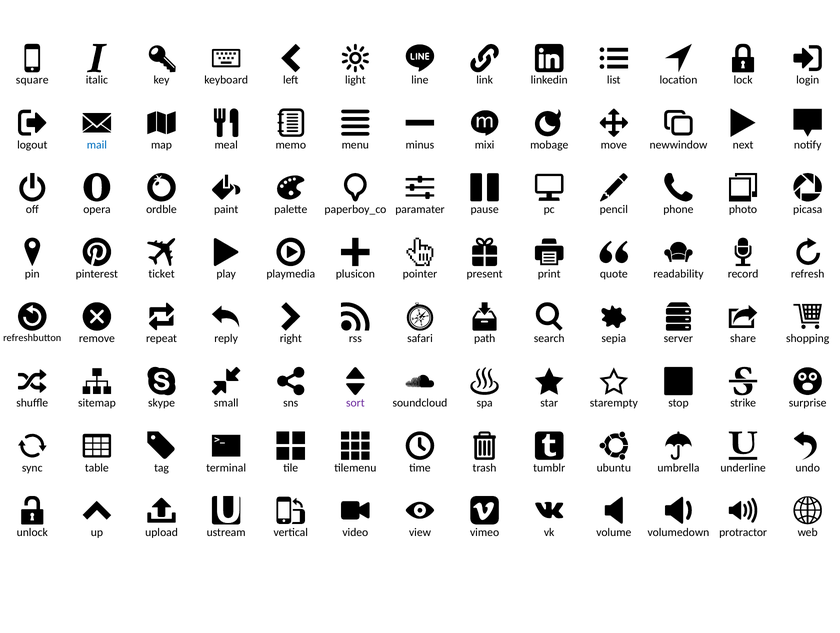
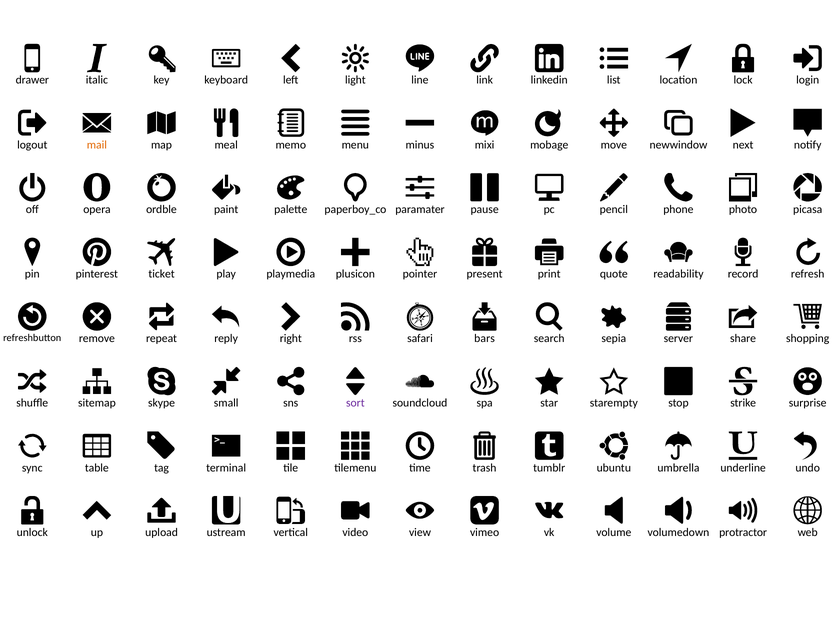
square: square -> drawer (32, 80)
mail colour: blue -> orange (97, 145)
path: path -> bars (485, 339)
